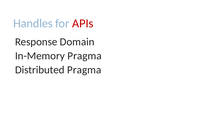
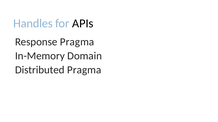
APIs colour: red -> black (83, 23)
Response Domain: Domain -> Pragma (77, 42)
In-Memory Pragma: Pragma -> Domain (85, 56)
